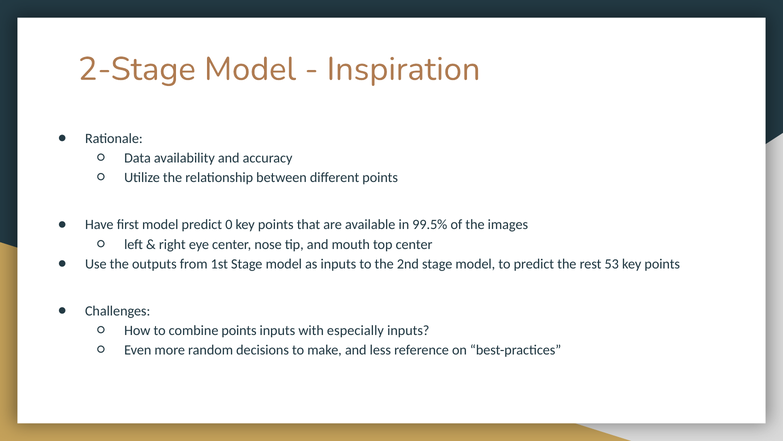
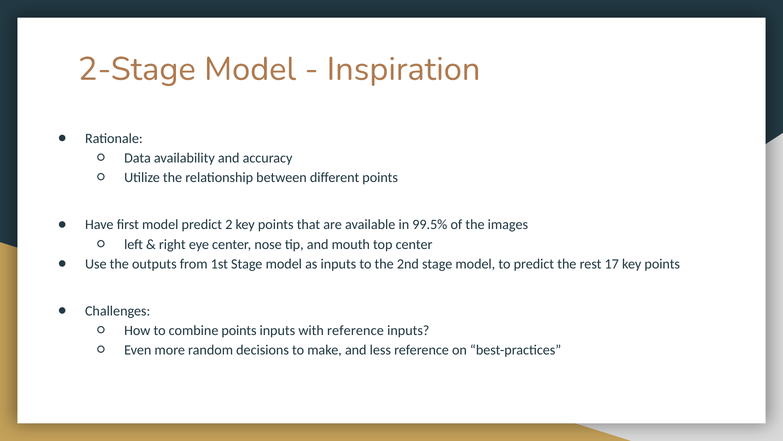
0: 0 -> 2 (229, 225)
53: 53 -> 17 (612, 264)
with especially: especially -> reference (355, 330)
